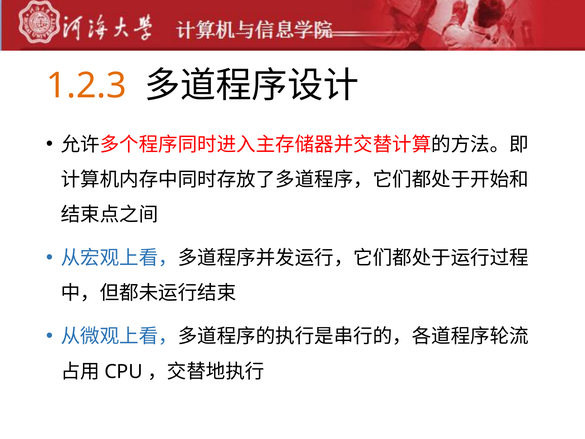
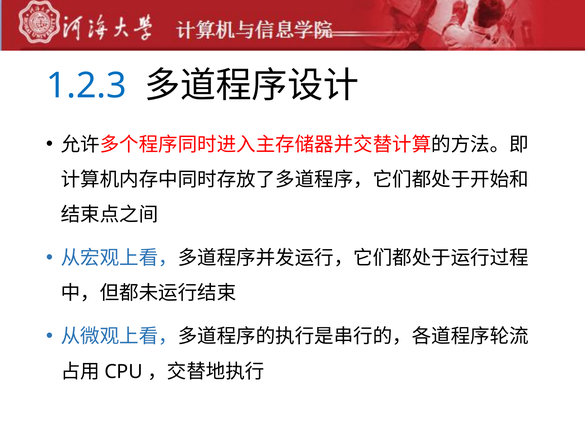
1.2.3 colour: orange -> blue (86, 86)
